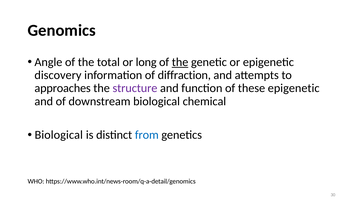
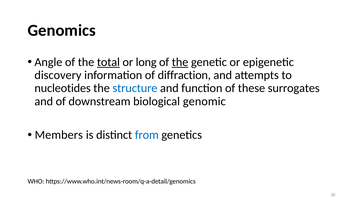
total underline: none -> present (108, 62)
approaches: approaches -> nucleotides (63, 88)
structure colour: purple -> blue (135, 88)
these epigenetic: epigenetic -> surrogates (294, 88)
chemical: chemical -> genomic (204, 101)
Biological: Biological -> Members (59, 135)
